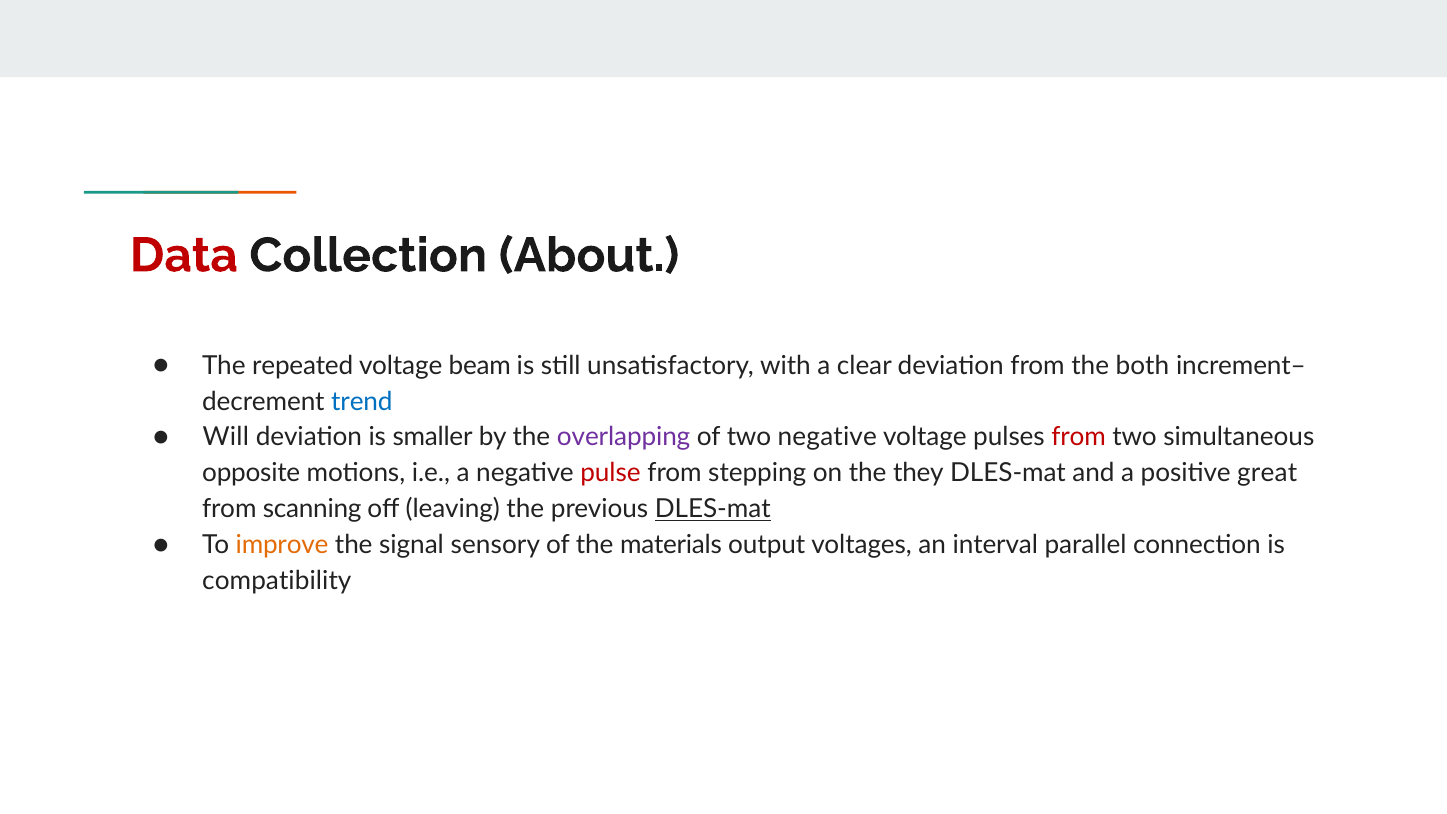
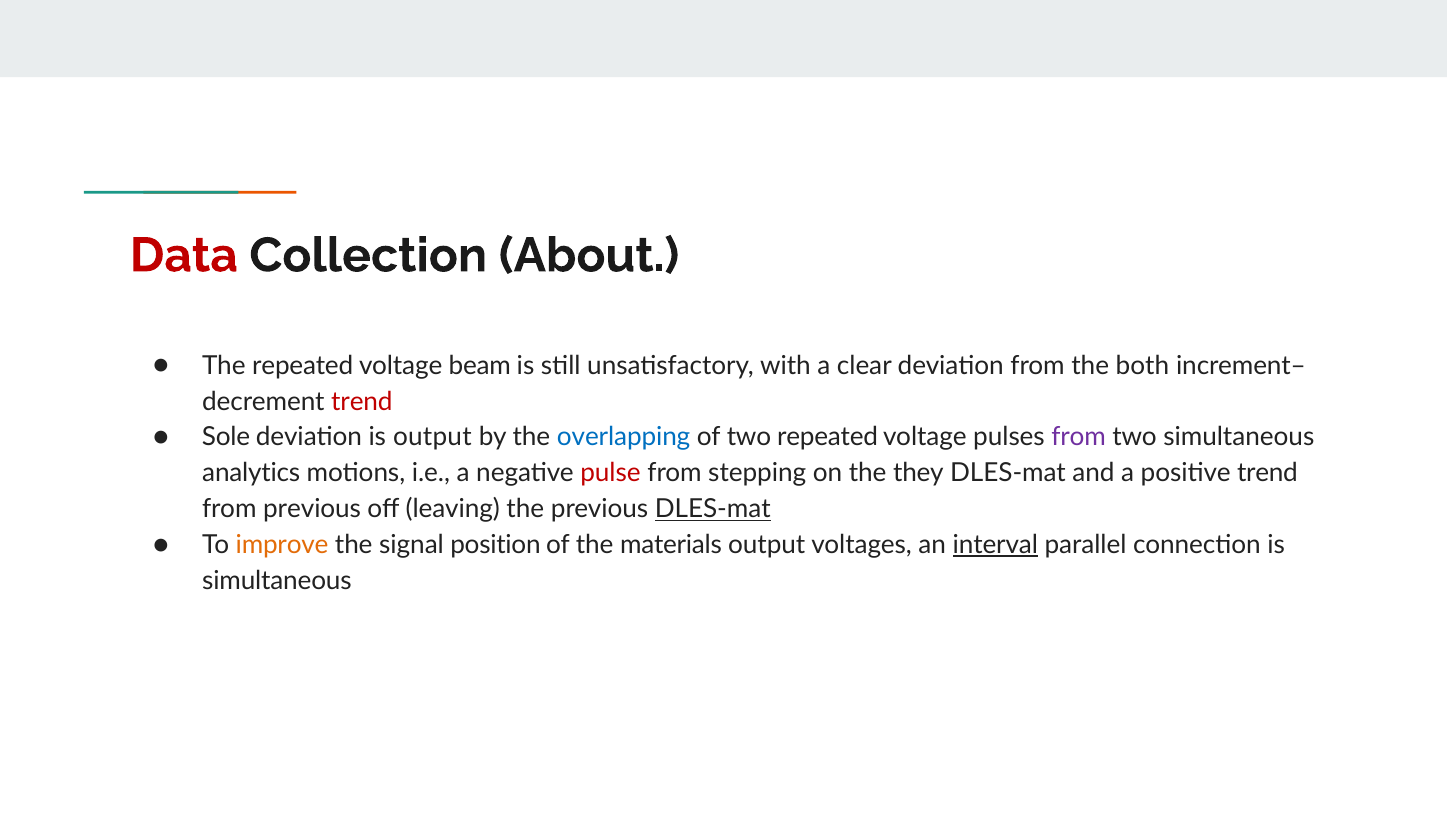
trend colour: blue -> red (362, 401)
Will: Will -> Sole (226, 437)
is smaller: smaller -> output (432, 437)
overlapping colour: purple -> blue (624, 437)
two negative: negative -> repeated (828, 437)
from colour: red -> purple (1079, 437)
opposite: opposite -> analytics (251, 473)
positive great: great -> trend (1267, 473)
from scanning: scanning -> previous (312, 509)
sensory: sensory -> position (495, 545)
interval underline: none -> present (995, 545)
compatibility: compatibility -> simultaneous (277, 581)
